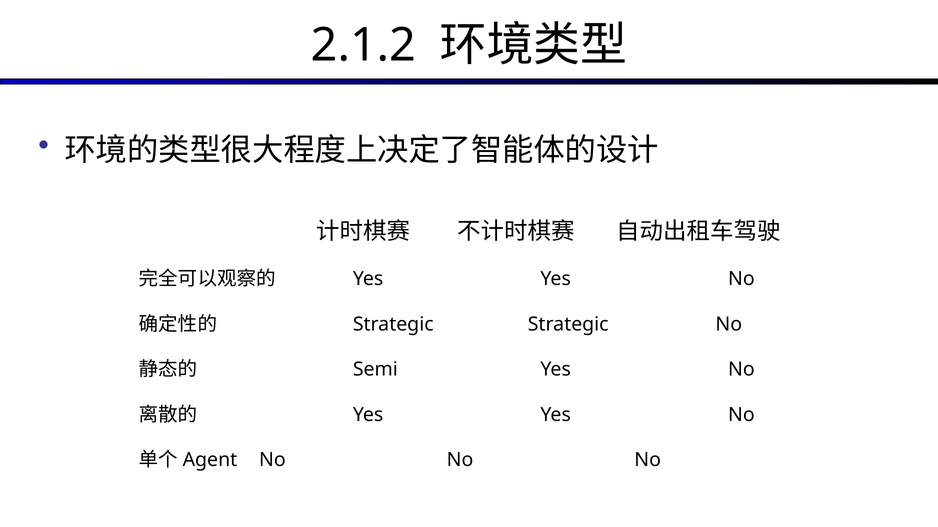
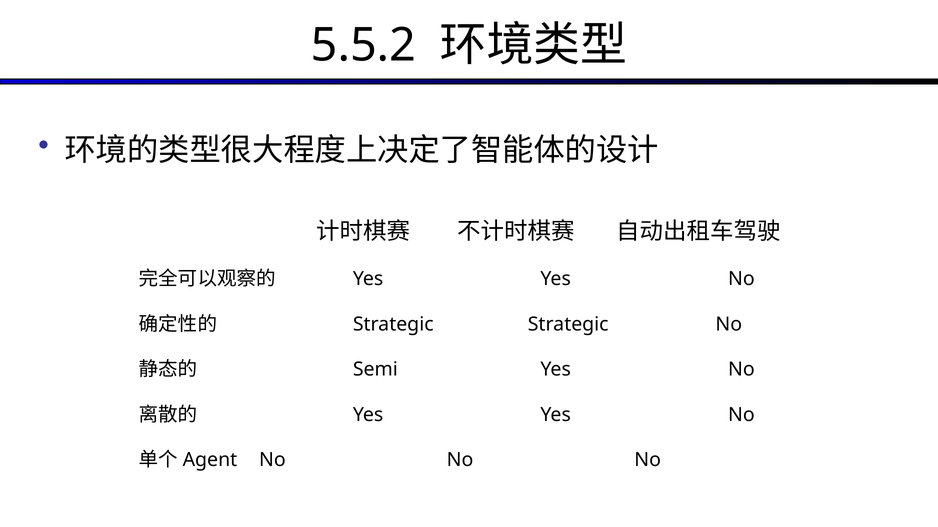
2.1.2: 2.1.2 -> 5.5.2 (363, 45)
